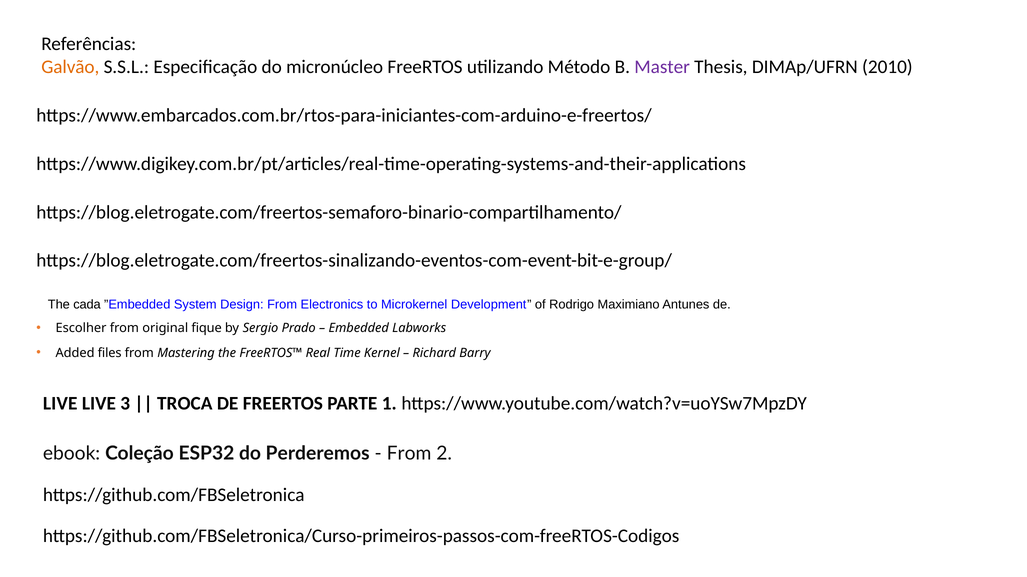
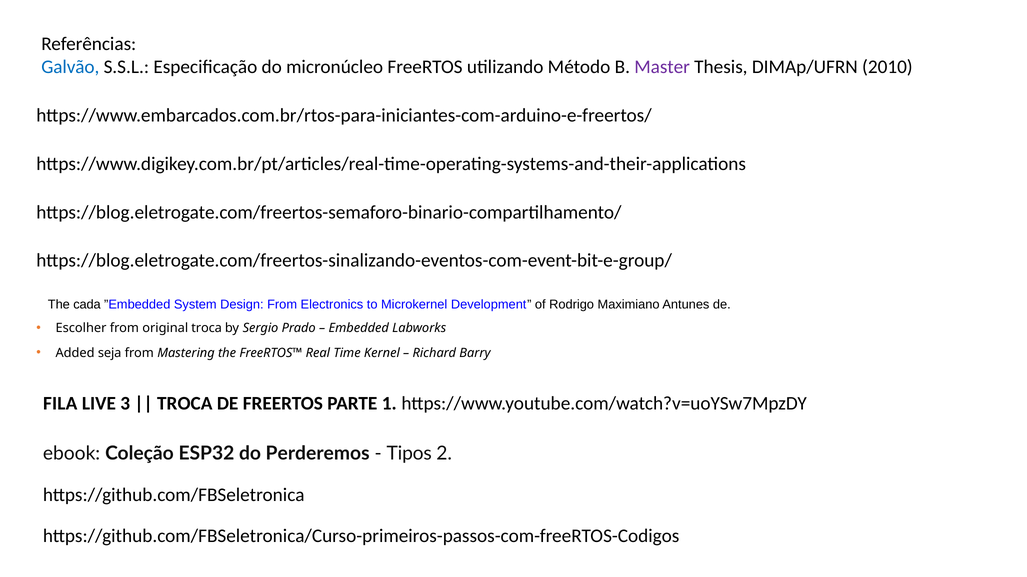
Galvão colour: orange -> blue (70, 67)
original fique: fique -> troca (207, 329)
files: files -> seja (110, 353)
LIVE: LIVE -> FILA (60, 404)
From: From -> Tipos (409, 454)
